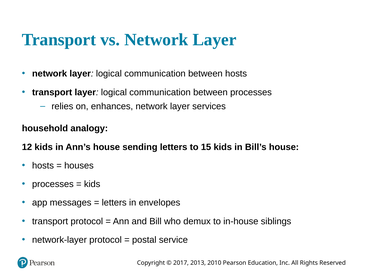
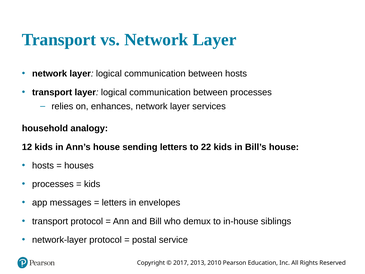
15: 15 -> 22 (206, 147)
